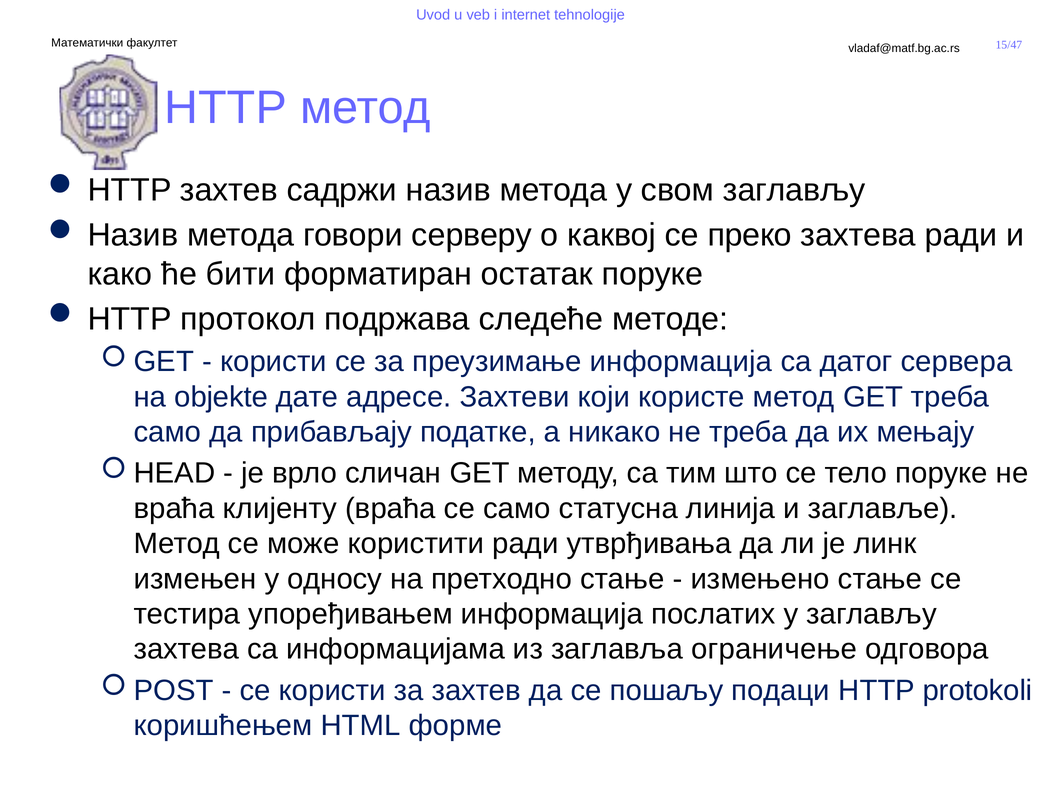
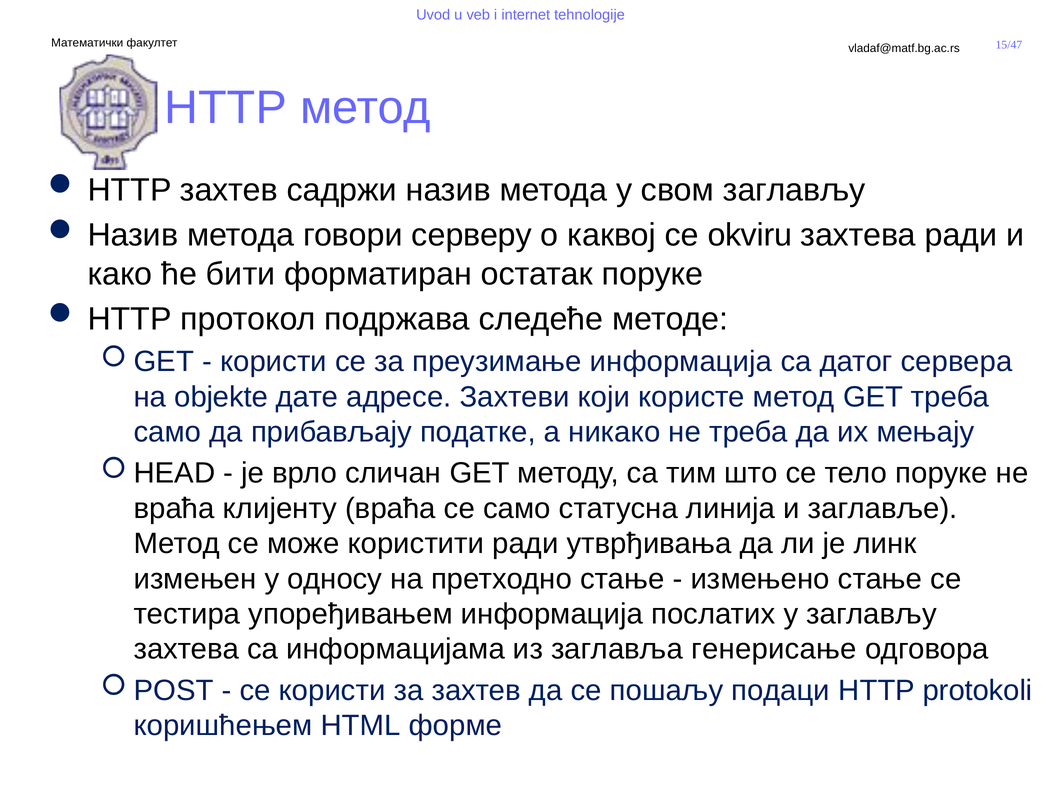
преко: преко -> okviru (750, 235)
ограничење: ограничење -> генерисање (774, 649)
